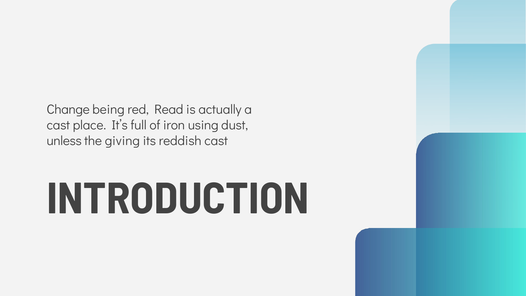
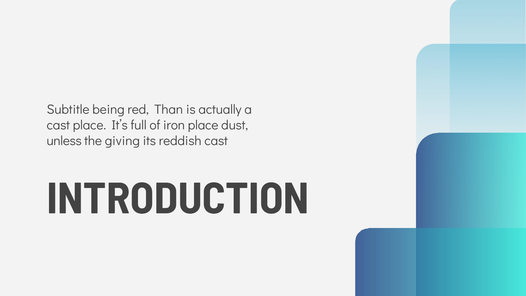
Change: Change -> Subtitle (68, 109)
Read: Read -> Than (169, 109)
iron using: using -> place (203, 125)
